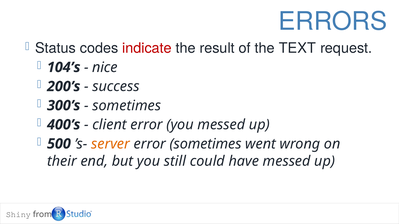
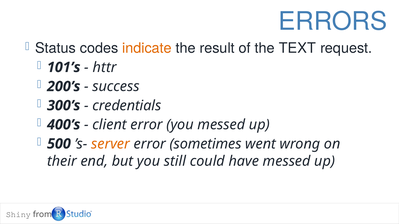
indicate colour: red -> orange (147, 48)
104’s: 104’s -> 101’s (64, 67)
nice: nice -> httr (105, 67)
sometimes: sometimes -> credentials (127, 106)
